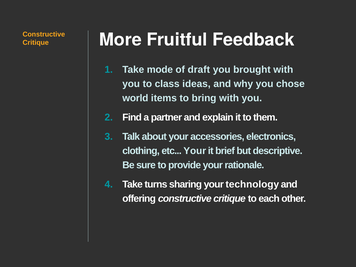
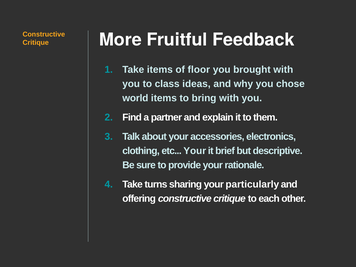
Take mode: mode -> items (160, 70)
draft: draft -> floor (199, 70)
technology: technology -> particularly (252, 184)
